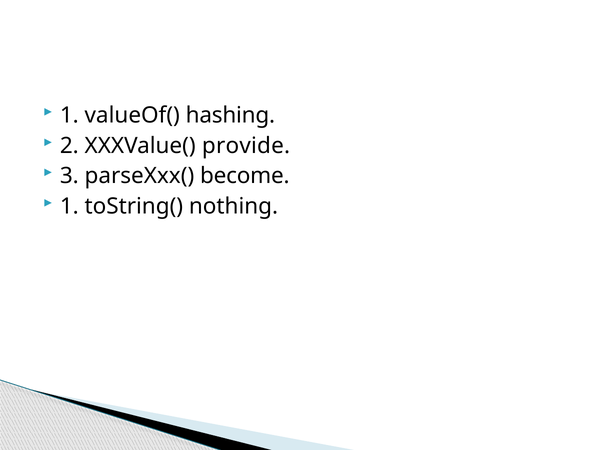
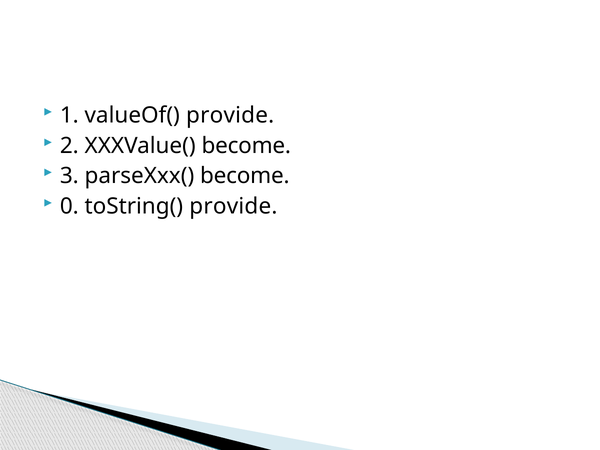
valueOf( hashing: hashing -> provide (230, 115)
XXXValue( provide: provide -> become (246, 146)
1: 1 -> 0 (69, 206)
toString( nothing: nothing -> provide (233, 206)
